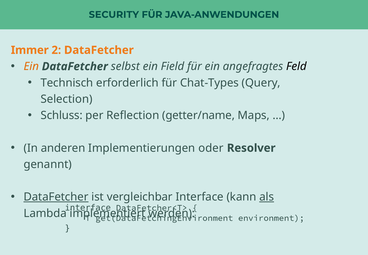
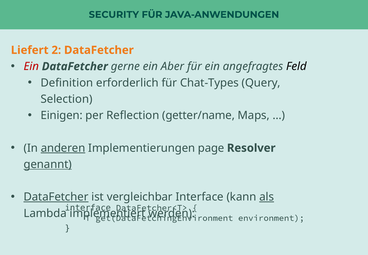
Immer: Immer -> Liefert (30, 50)
Ein colour: orange -> red (31, 66)
selbst: selbst -> gerne (125, 66)
Field: Field -> Aber (172, 66)
Technisch: Technisch -> Definition (67, 83)
Schluss: Schluss -> Einigen (62, 115)
anderen underline: none -> present (63, 148)
oder: oder -> page (211, 148)
genannt underline: none -> present (48, 164)
